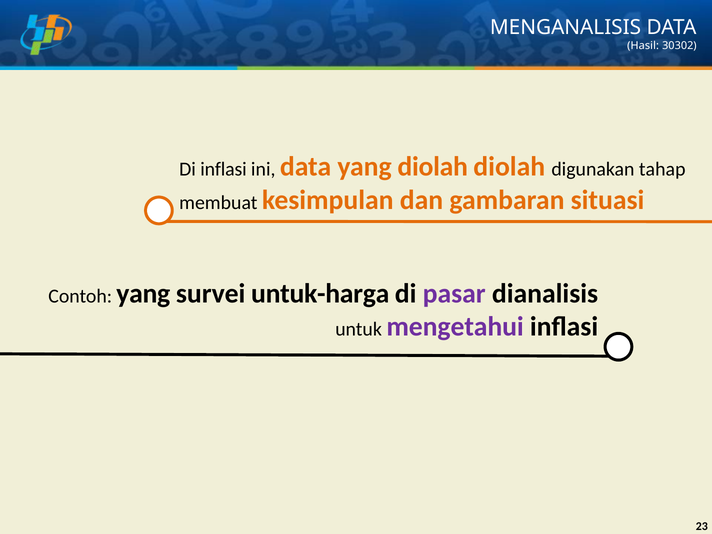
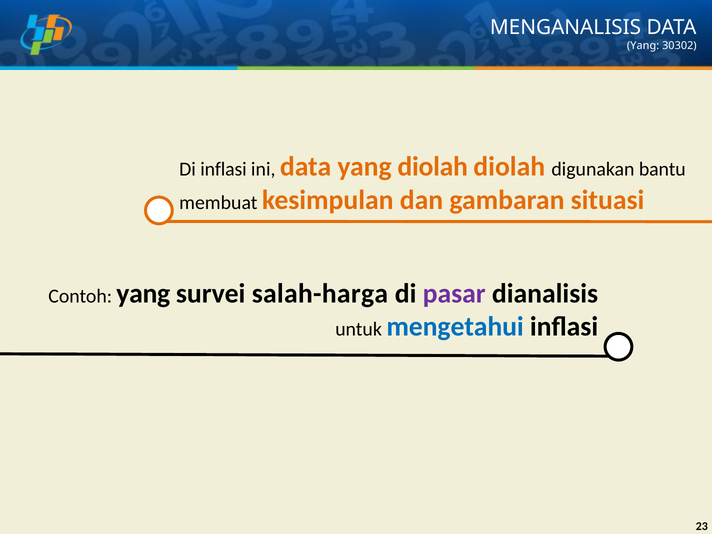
Hasil: Hasil -> Yang (643, 46)
tahap: tahap -> bantu (662, 169)
untuk-harga: untuk-harga -> salah-harga (320, 293)
mengetahui colour: purple -> blue (455, 327)
